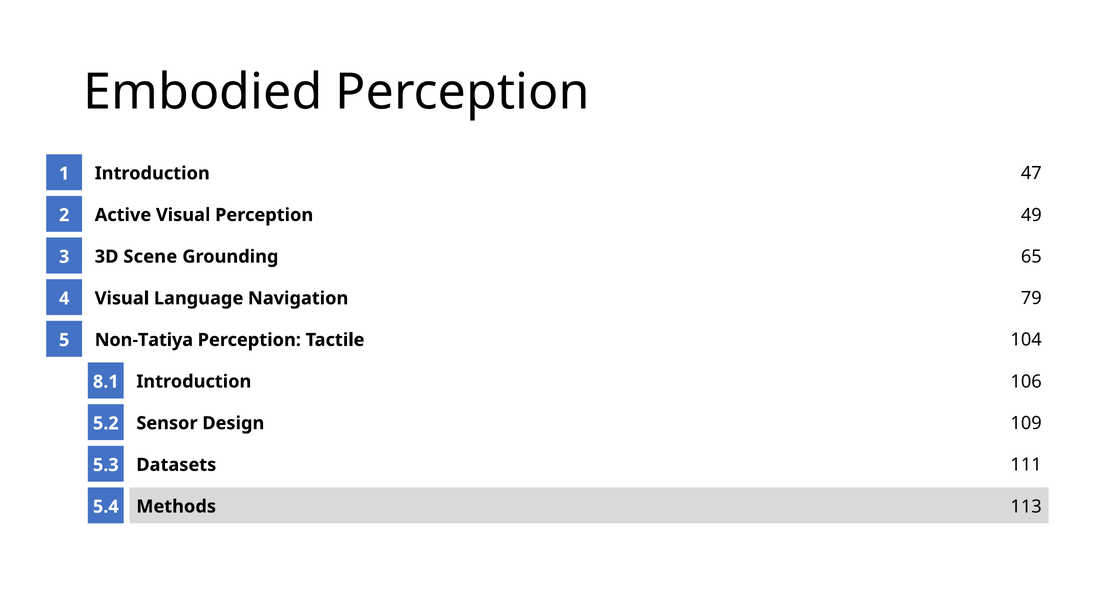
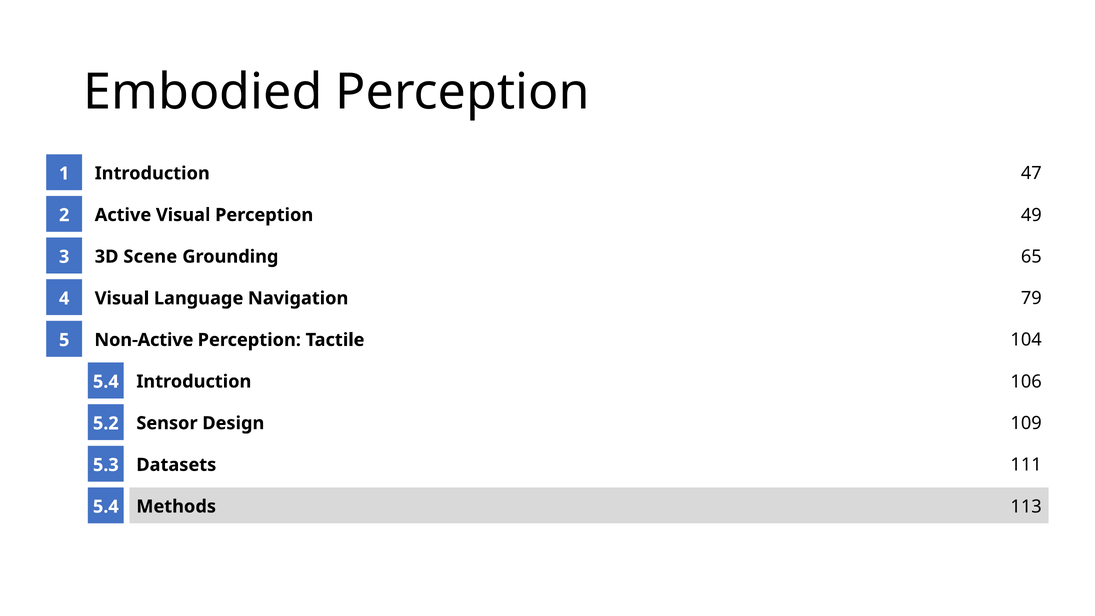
Non-Tatiya: Non-Tatiya -> Non-Active (144, 340)
8.1: 8.1 -> 5.4 (106, 382)
